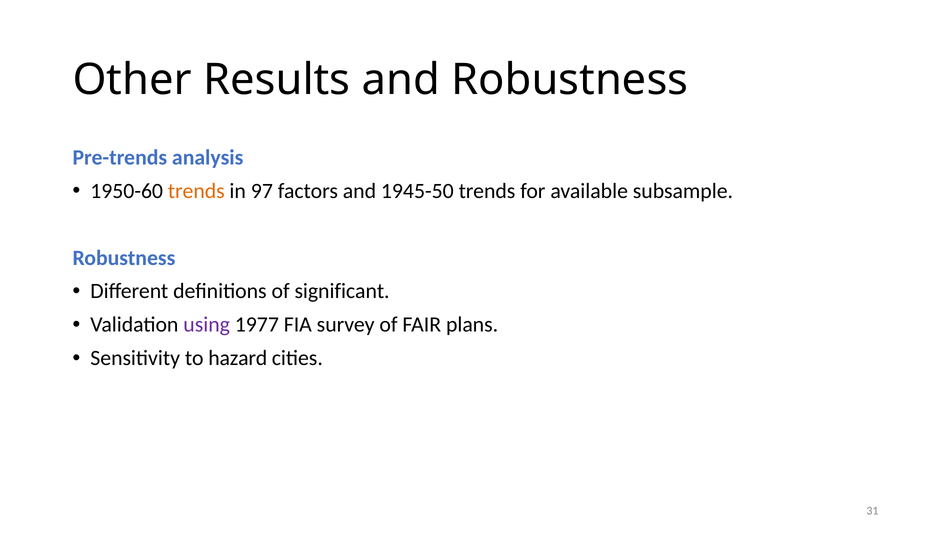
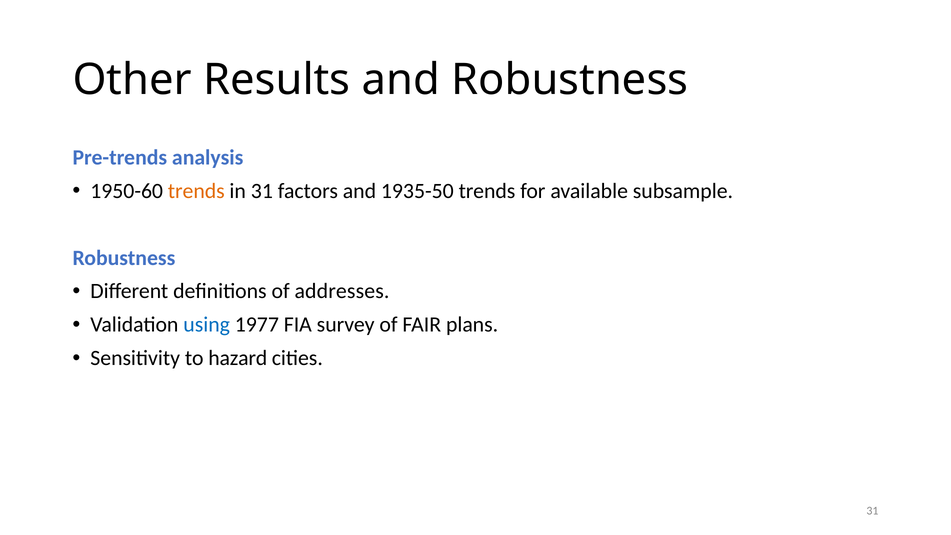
in 97: 97 -> 31 (262, 191)
1945-50: 1945-50 -> 1935-50 (417, 191)
significant: significant -> addresses (342, 291)
using colour: purple -> blue (207, 325)
